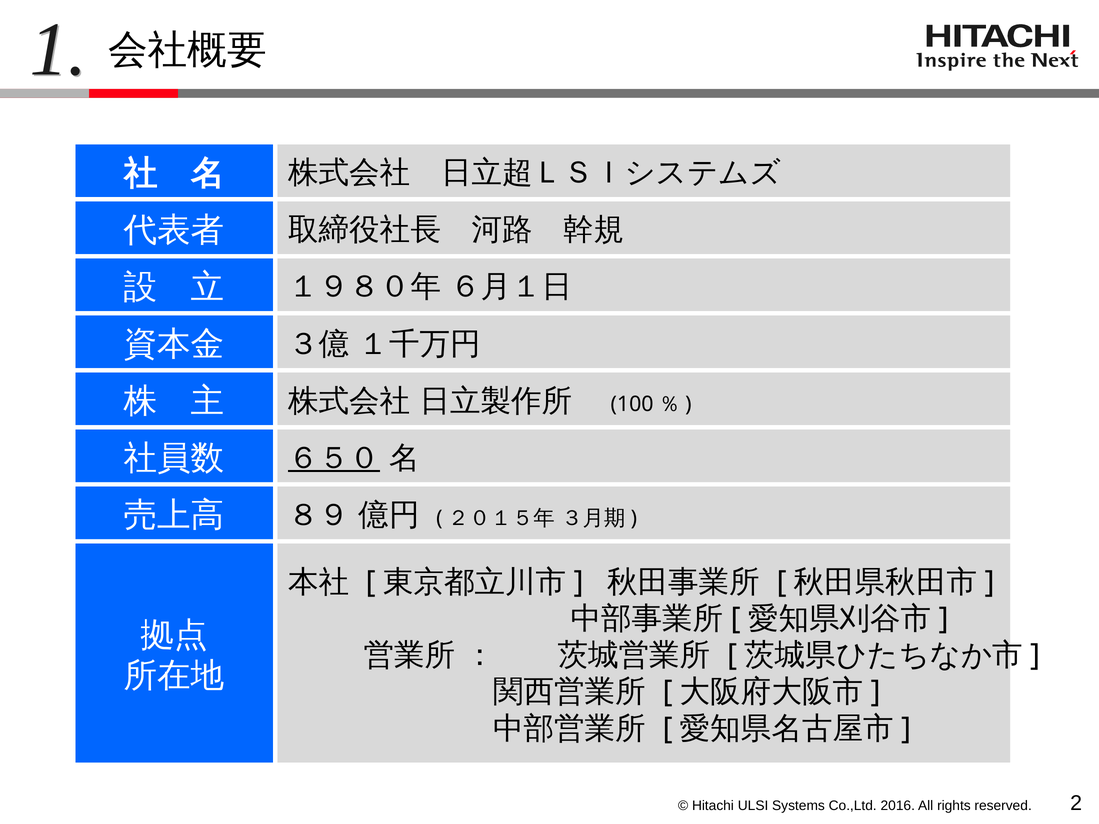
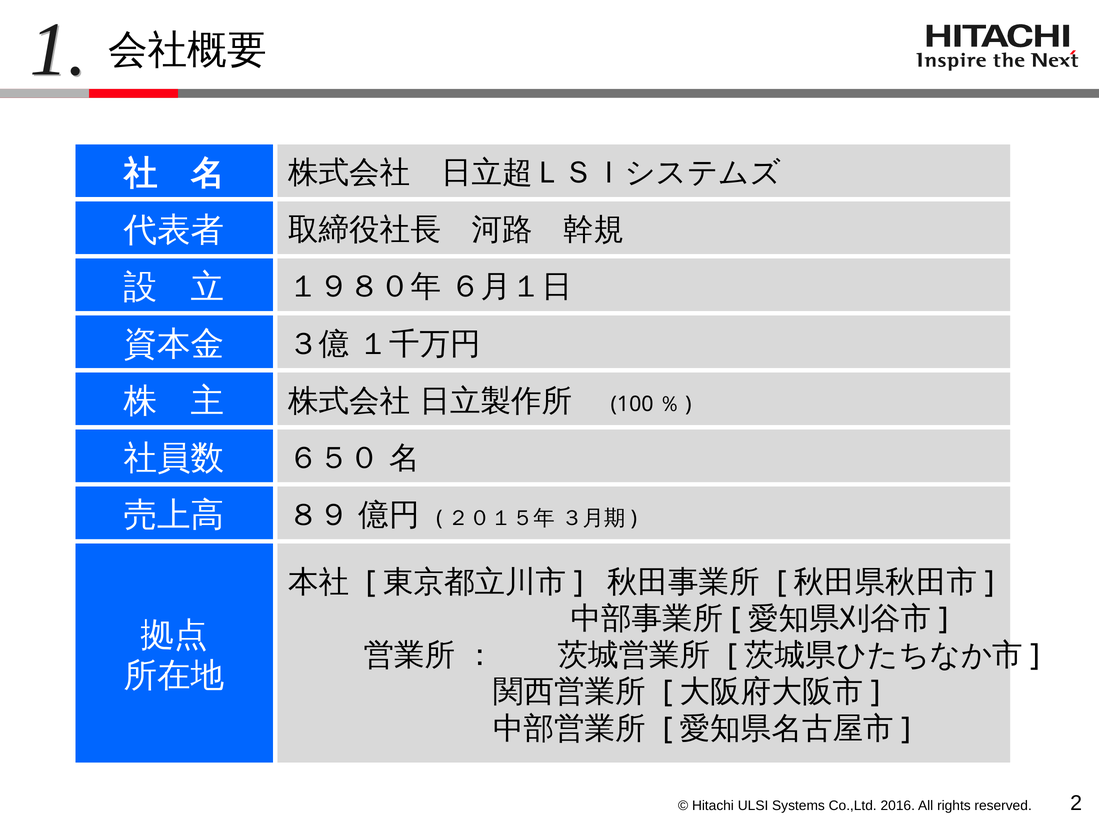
６５０ underline: present -> none (334, 458)
